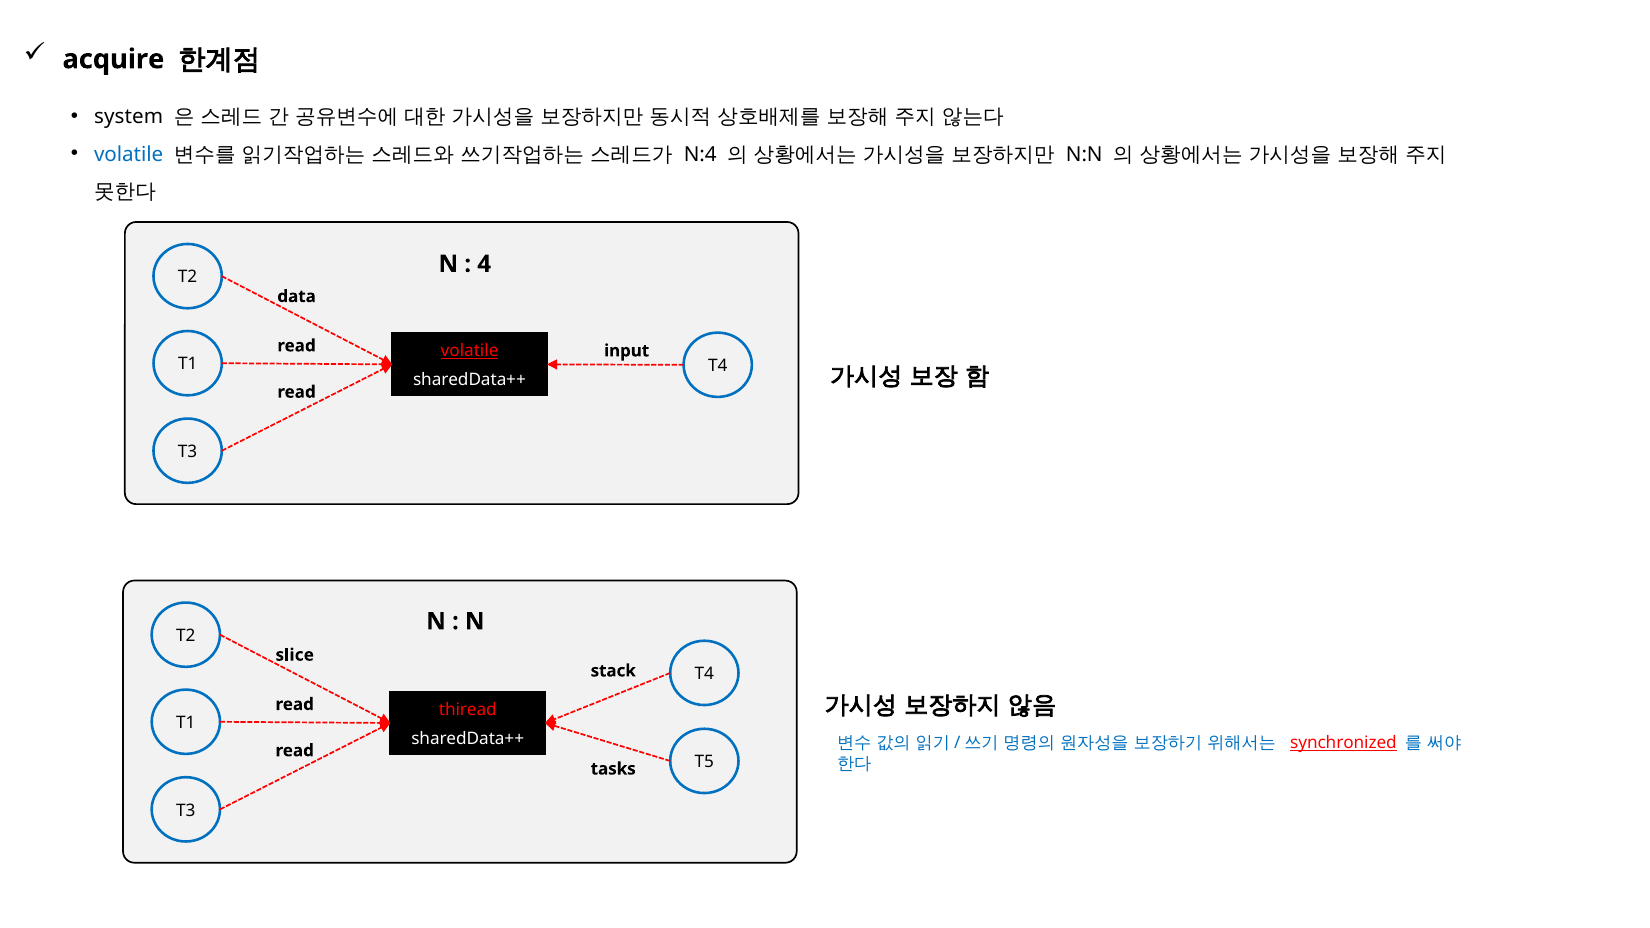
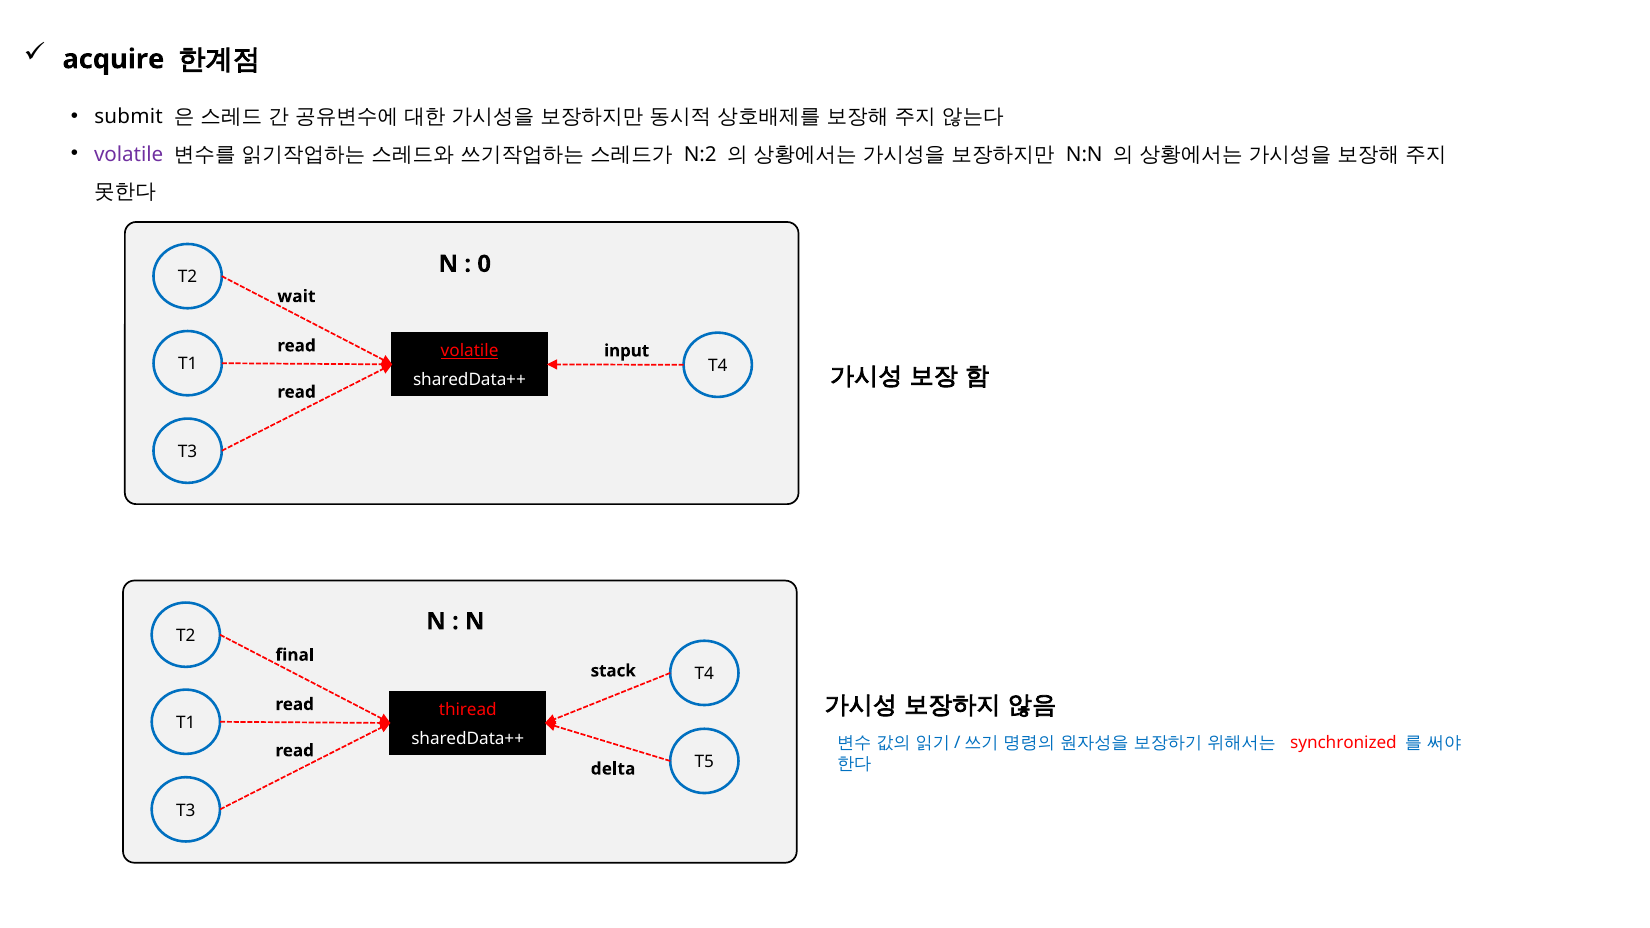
system: system -> submit (129, 117)
volatile colour: blue -> purple (129, 154)
N:4: N:4 -> N:2 (700, 154)
4: 4 -> 0 (484, 264)
data: data -> wait (296, 296)
slice: slice -> final (295, 655)
synchronized underline: present -> none (1343, 743)
tasks: tasks -> delta (613, 769)
